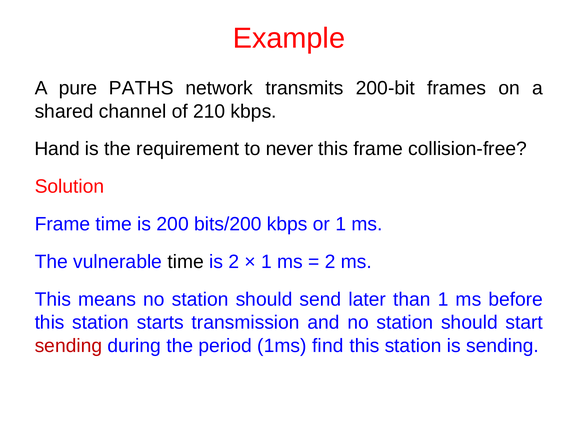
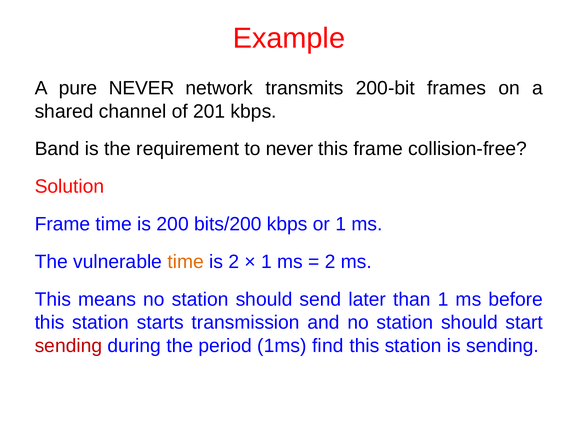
pure PATHS: PATHS -> NEVER (142, 88)
210: 210 -> 201 (209, 111)
Hand: Hand -> Band (57, 149)
time colour: black -> orange (186, 261)
